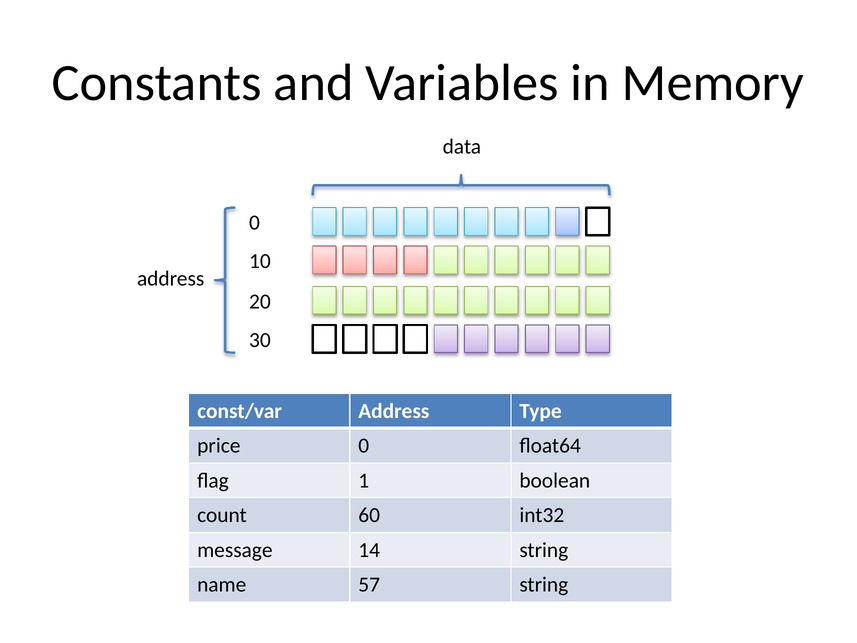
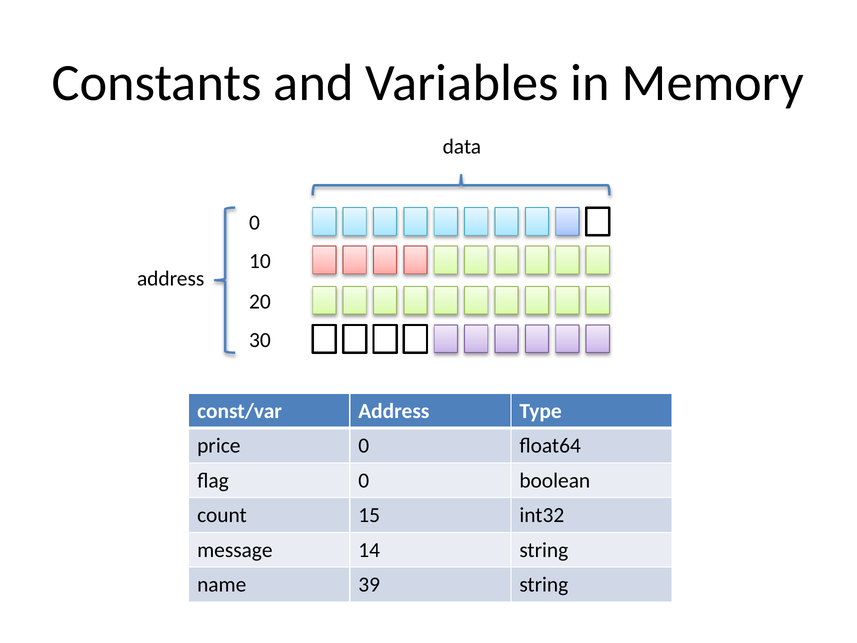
flag 1: 1 -> 0 (364, 480)
60: 60 -> 15 (369, 515)
57: 57 -> 39 (369, 585)
